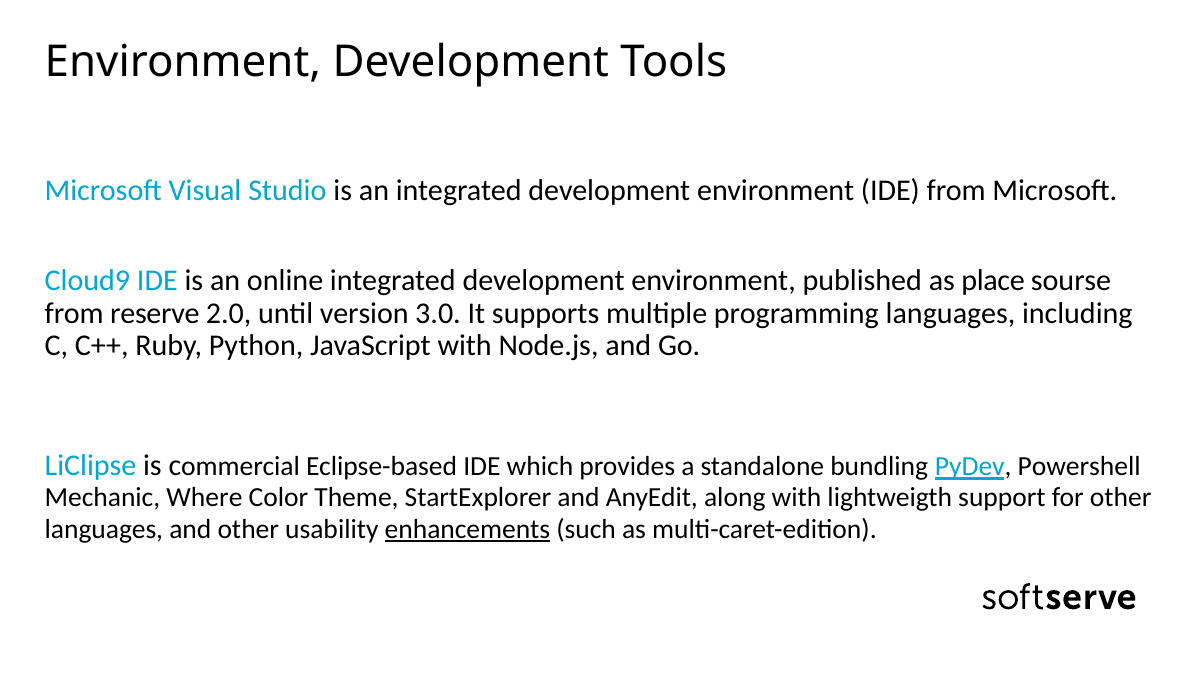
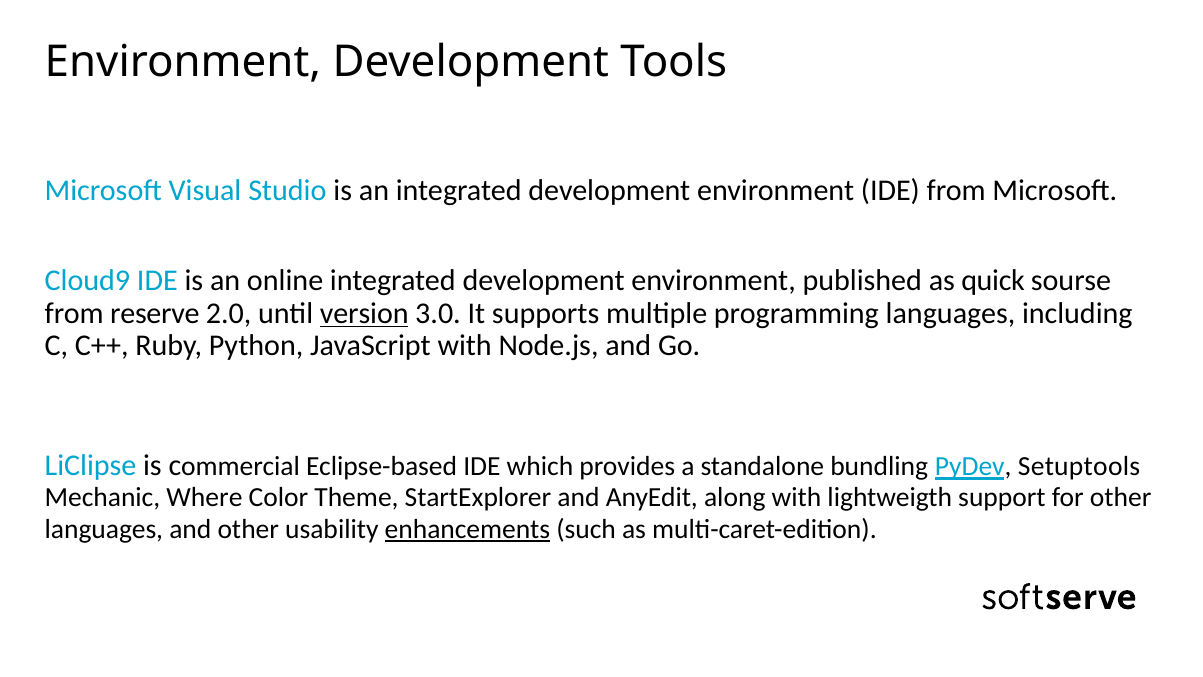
place: place -> quick (993, 281)
version underline: none -> present (364, 313)
Powershell: Powershell -> Setuptools (1079, 467)
